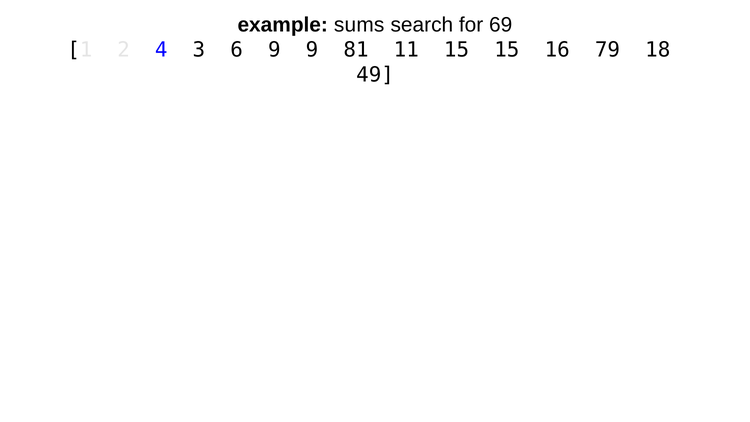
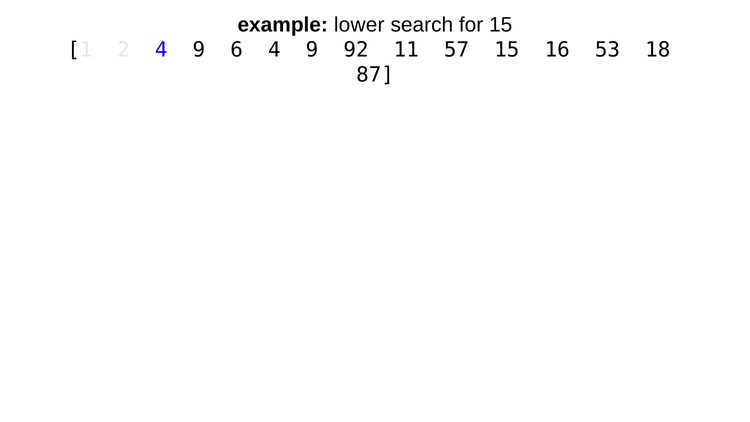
sums: sums -> lower (359, 25)
for 69: 69 -> 15 (501, 25)
2 4 3: 3 -> 9 (199, 50)
6 9: 9 -> 4 (274, 50)
81: 81 -> 92 (356, 50)
11 15: 15 -> 57 (457, 50)
79: 79 -> 53 (607, 50)
49: 49 -> 87 (375, 75)
